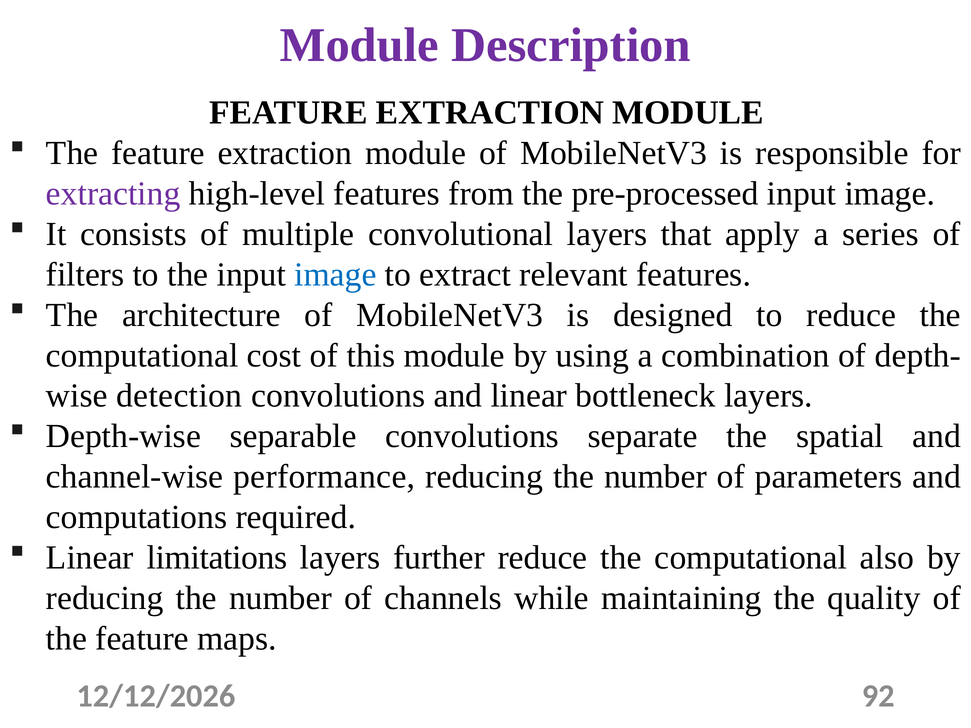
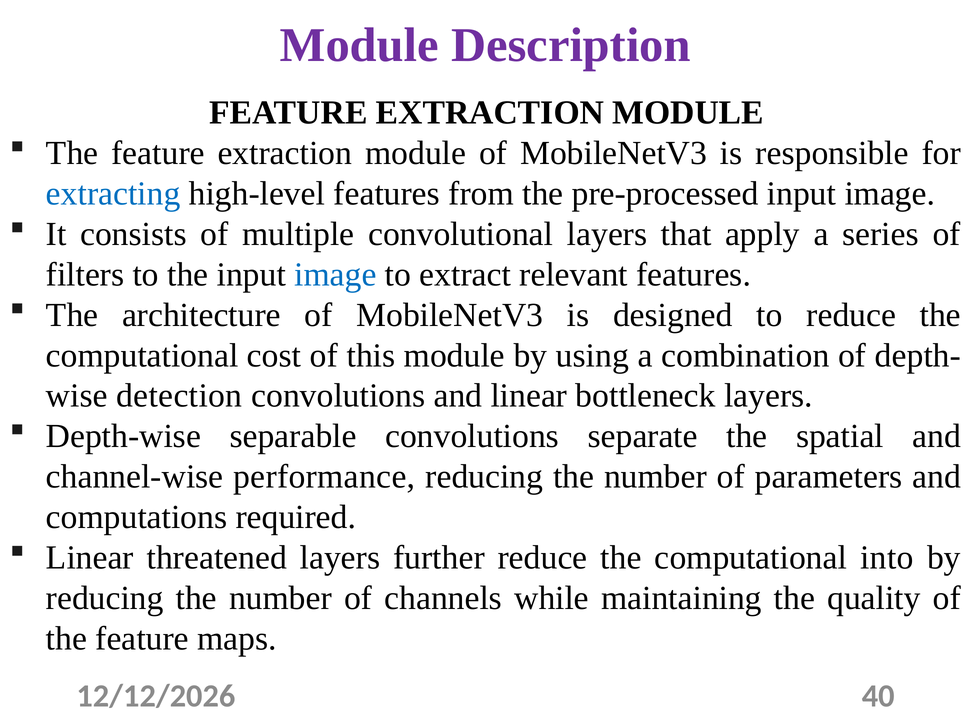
extracting colour: purple -> blue (113, 194)
limitations: limitations -> threatened (217, 558)
also: also -> into (887, 558)
92: 92 -> 40 (878, 696)
